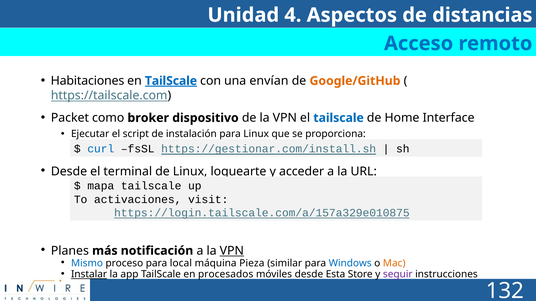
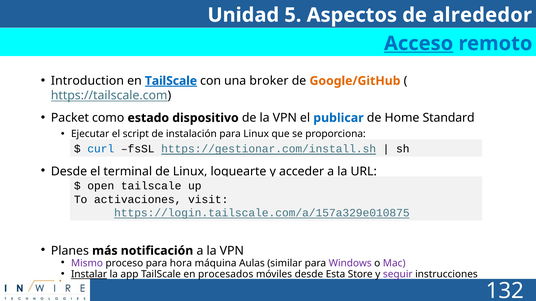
4: 4 -> 5 (293, 15)
distancias: distancias -> alrededor (482, 15)
Acceso underline: none -> present (419, 44)
Habitaciones: Habitaciones -> Introduction (87, 81)
envían: envían -> broker (269, 81)
broker: broker -> estado (148, 118)
el tailscale: tailscale -> publicar (338, 118)
Interface: Interface -> Standard (449, 118)
mapa: mapa -> open (101, 186)
VPN underline: present -> none (232, 251)
Mismo colour: blue -> purple (87, 263)
local: local -> hora (181, 263)
Pieza: Pieza -> Aulas (252, 263)
Windows colour: blue -> purple (350, 263)
Mac colour: orange -> purple (394, 263)
